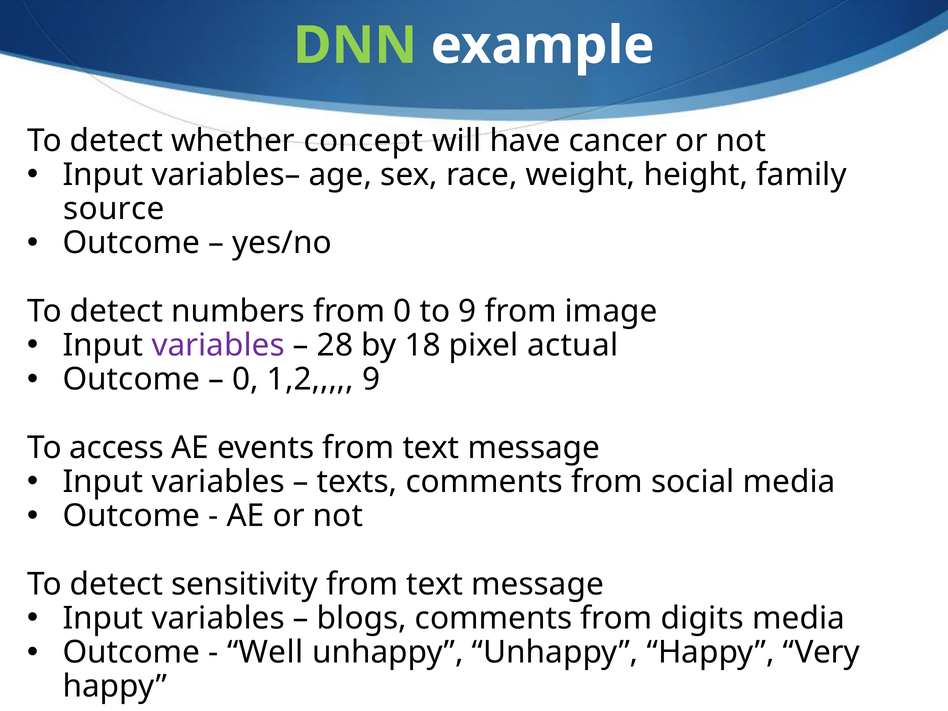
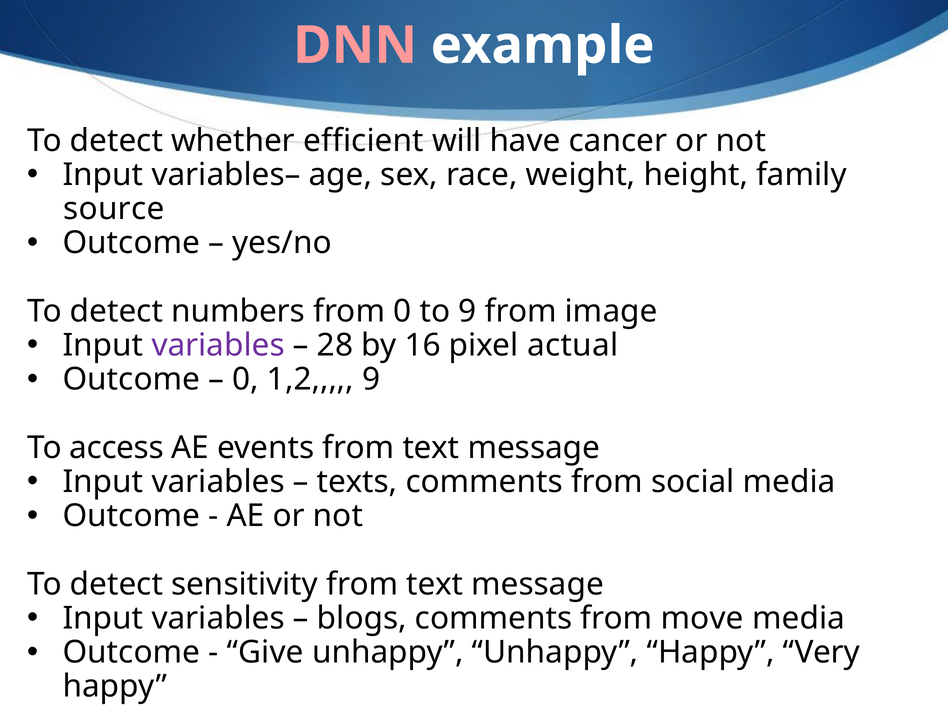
DNN colour: light green -> pink (355, 45)
concept: concept -> efficient (363, 141)
18: 18 -> 16 (423, 345)
digits: digits -> move (702, 618)
Well: Well -> Give (265, 652)
